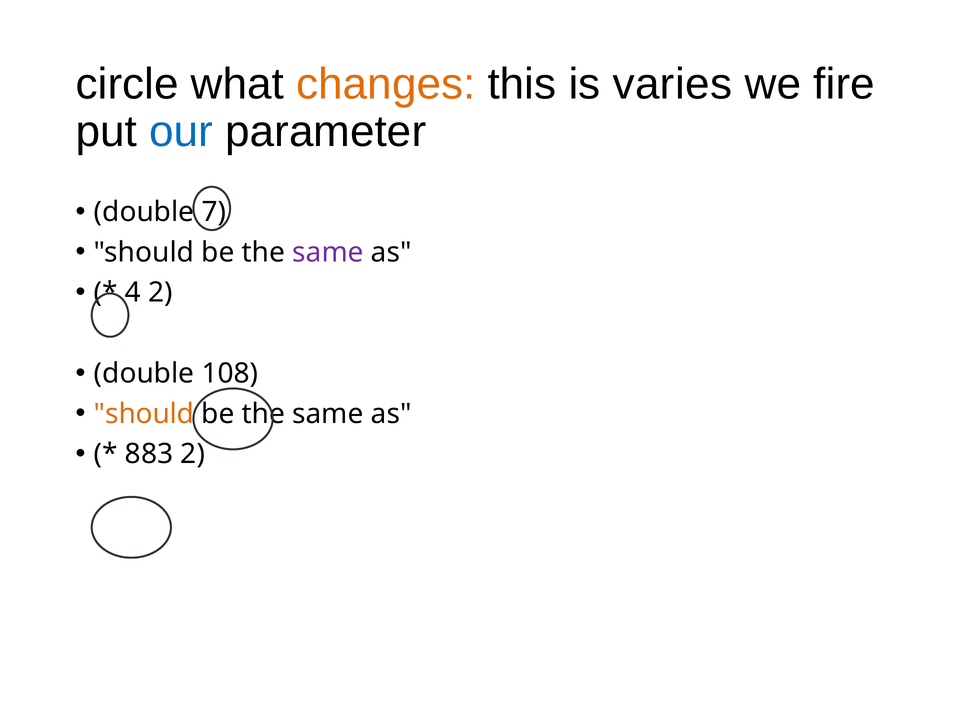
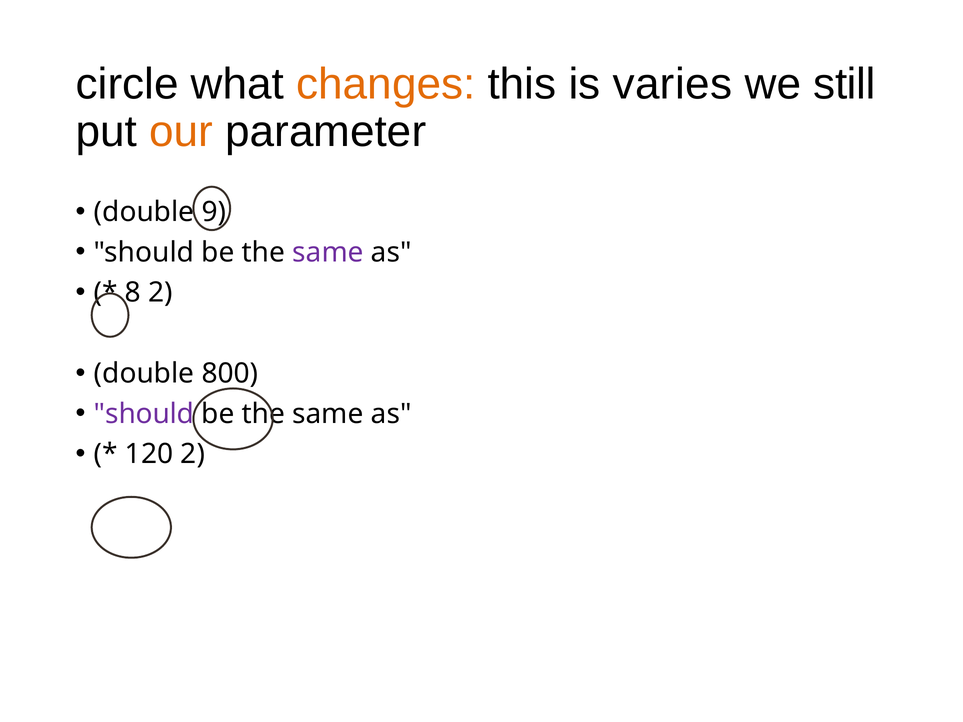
fire: fire -> still (844, 84)
our colour: blue -> orange (181, 132)
7: 7 -> 9 (214, 212)
4: 4 -> 8 (133, 293)
108: 108 -> 800 (230, 374)
should colour: orange -> purple (144, 414)
883: 883 -> 120 (149, 454)
